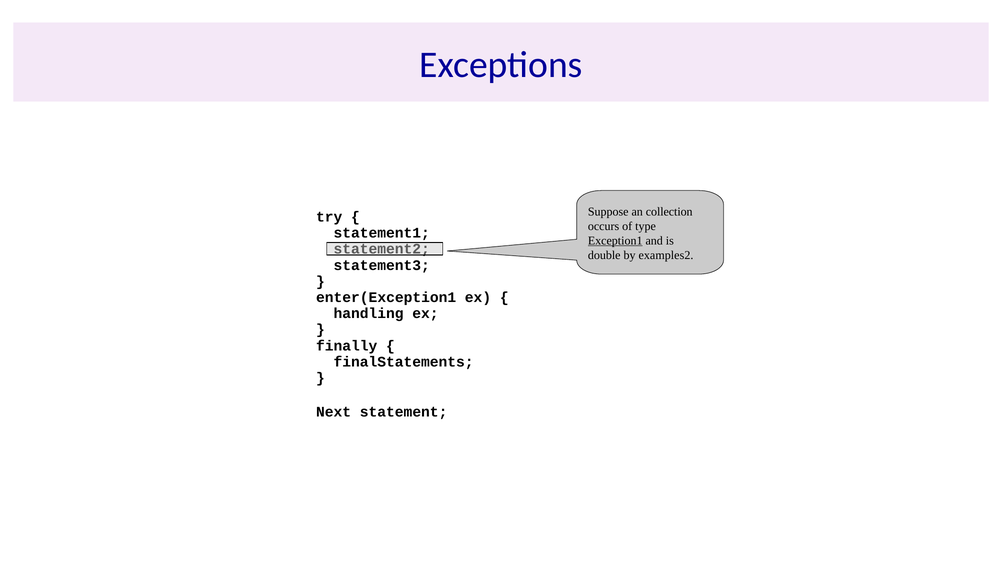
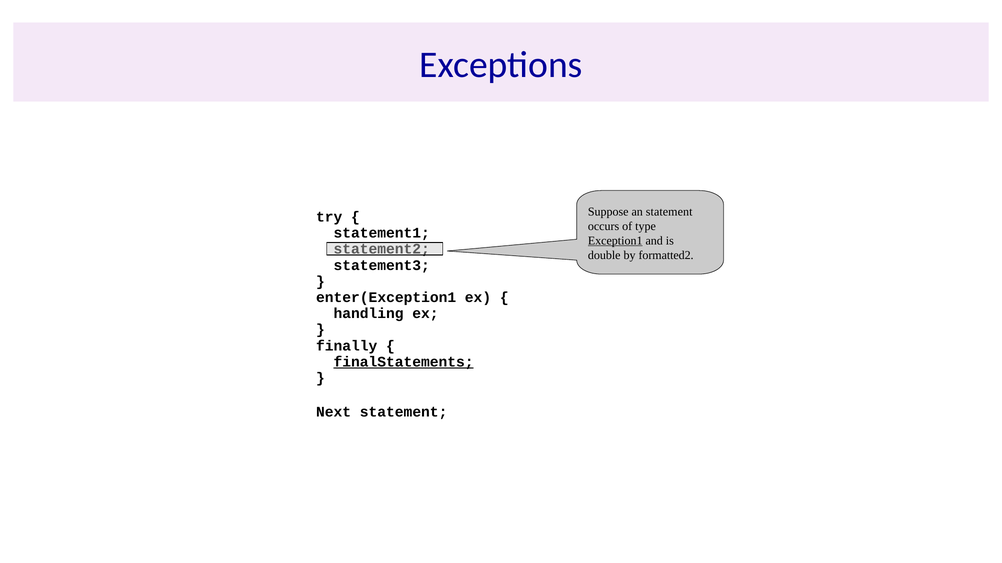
an collection: collection -> statement (669, 212)
examples2: examples2 -> formatted2 (666, 255)
finalStatements underline: none -> present (404, 362)
